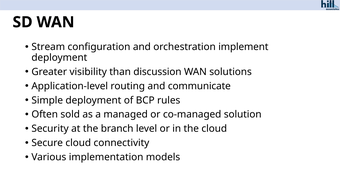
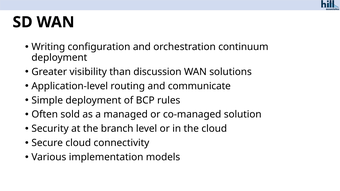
Stream: Stream -> Writing (48, 47)
implement: implement -> continuum (243, 47)
